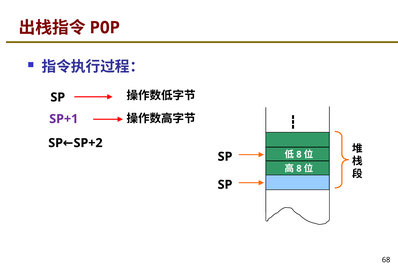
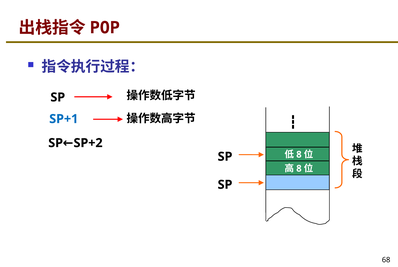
SP+1 colour: purple -> blue (64, 119)
